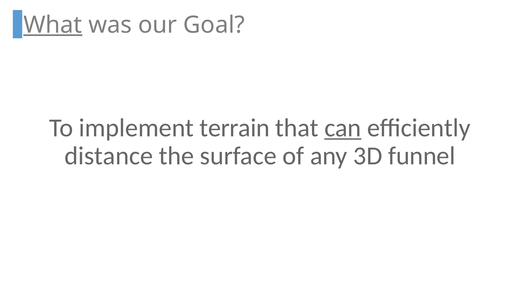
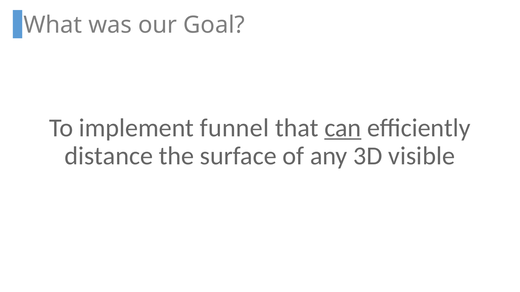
What underline: present -> none (53, 25)
terrain: terrain -> funnel (234, 128)
funnel: funnel -> visible (422, 156)
